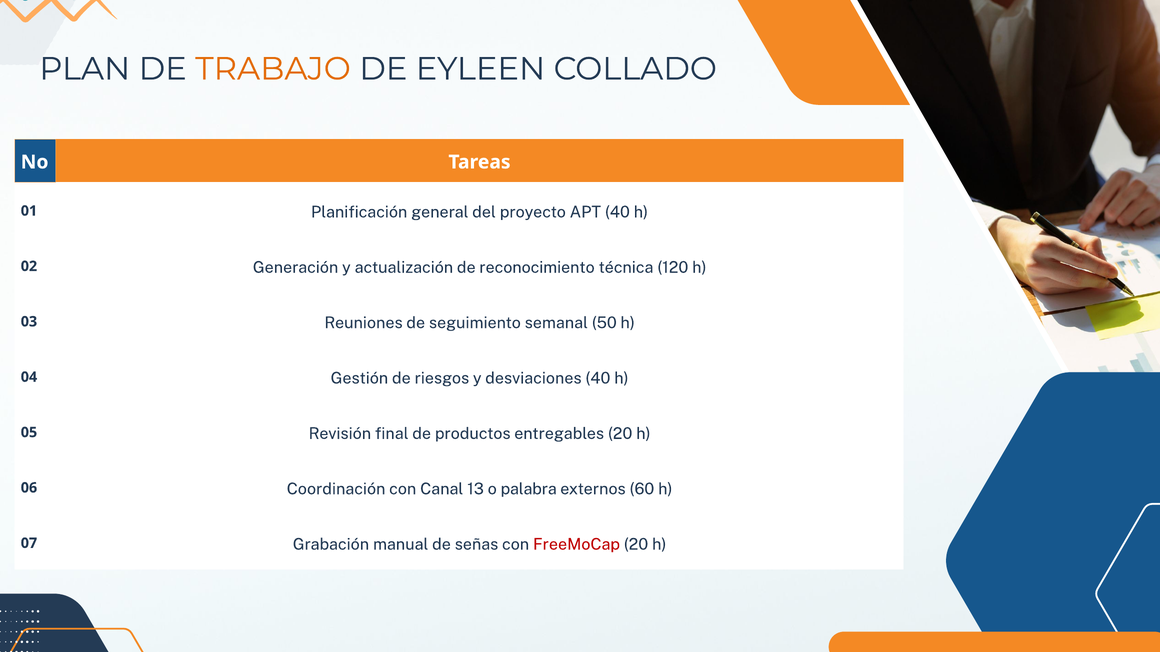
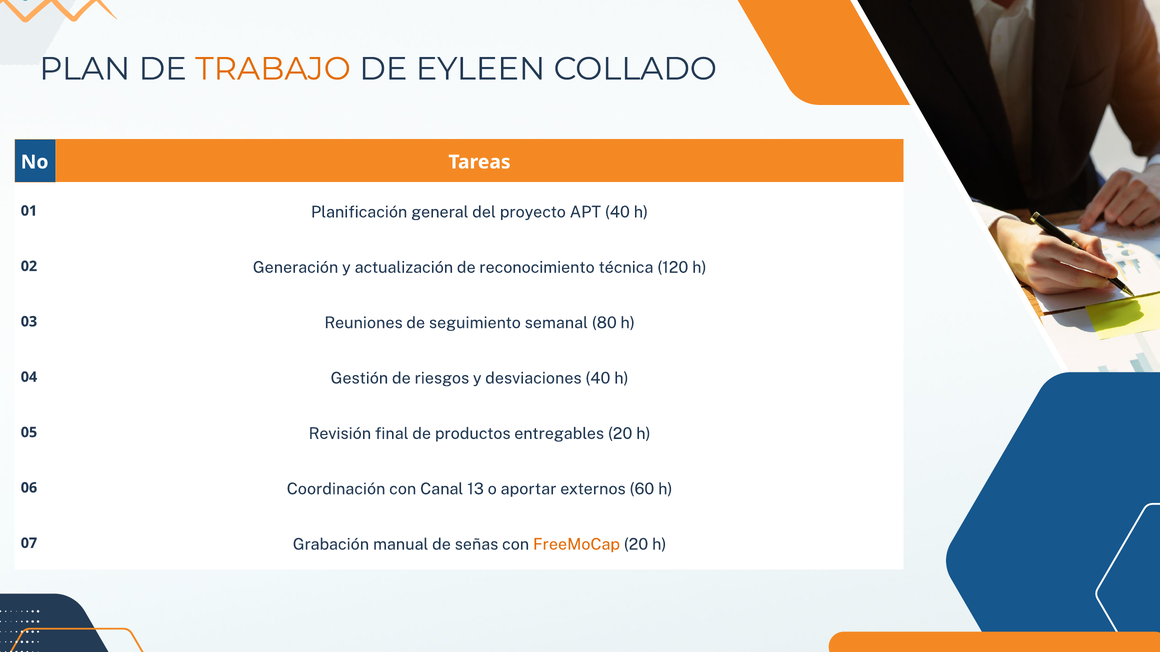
50: 50 -> 80 (604, 323)
palabra: palabra -> aportar (529, 489)
FreeMoCap colour: red -> orange (577, 545)
